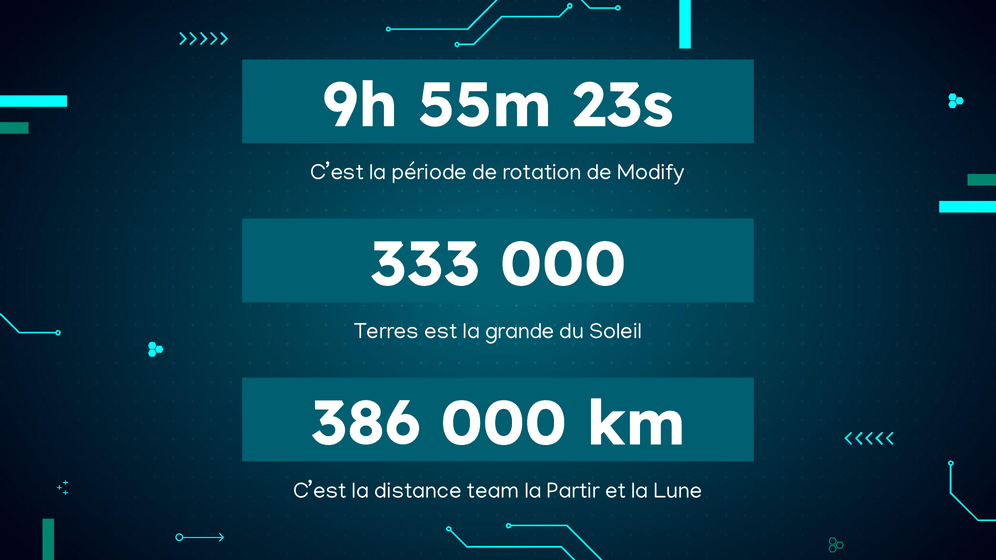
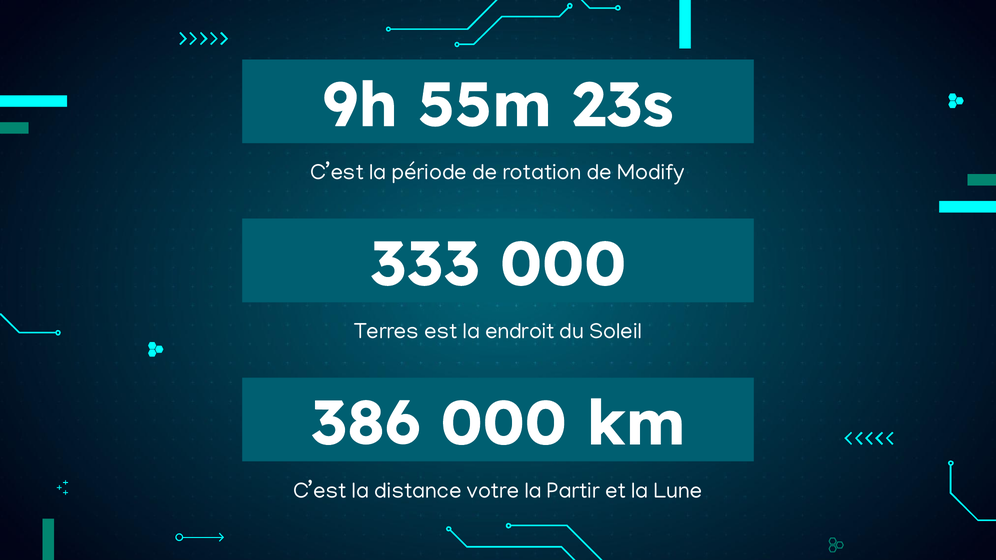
grande: grande -> endroit (520, 331)
team: team -> votre (493, 491)
